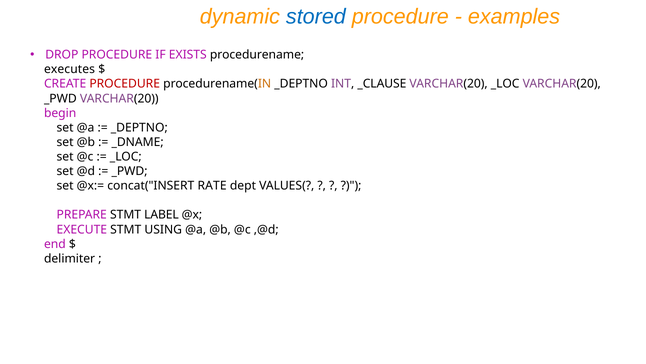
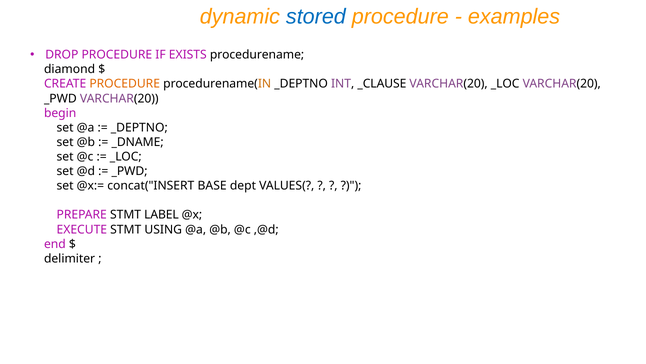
executes: executes -> diamond (70, 69)
PROCEDURE colour: red -> orange (125, 84)
RATE: RATE -> BASE (212, 186)
